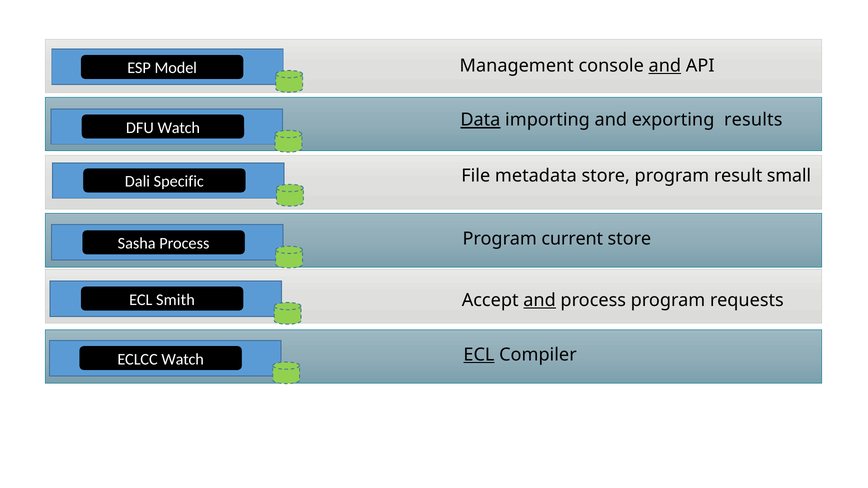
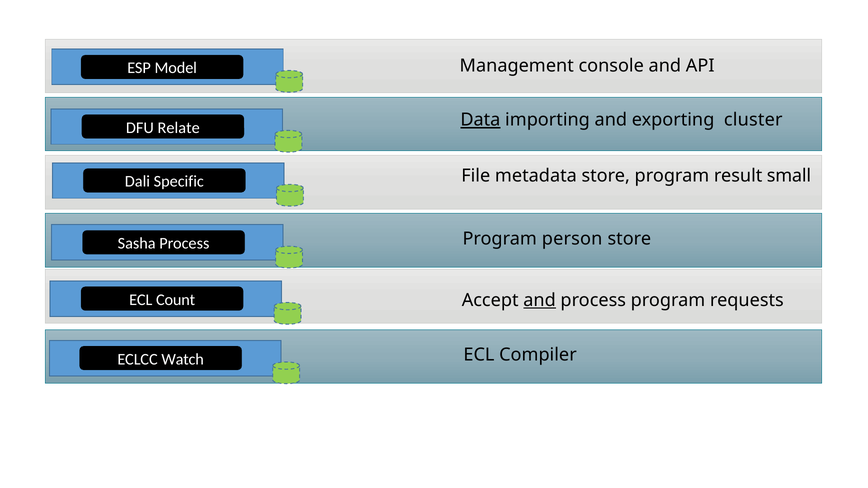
and underline: present -> none (665, 66)
results: results -> cluster (753, 120)
DFU Watch: Watch -> Relate (179, 128)
current: current -> person (572, 239)
Smith: Smith -> Count (176, 300)
ECL underline: present -> none (479, 355)
